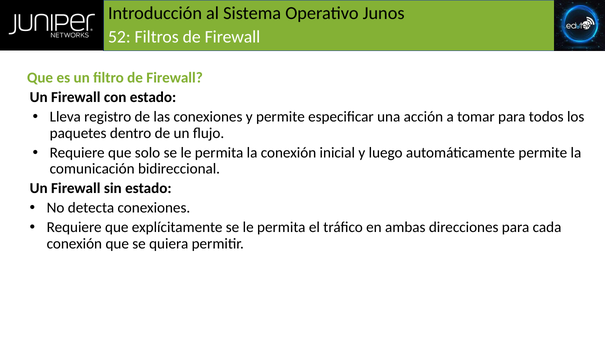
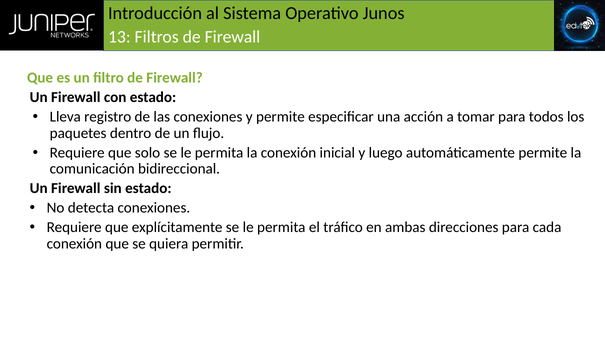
52: 52 -> 13 (119, 37)
